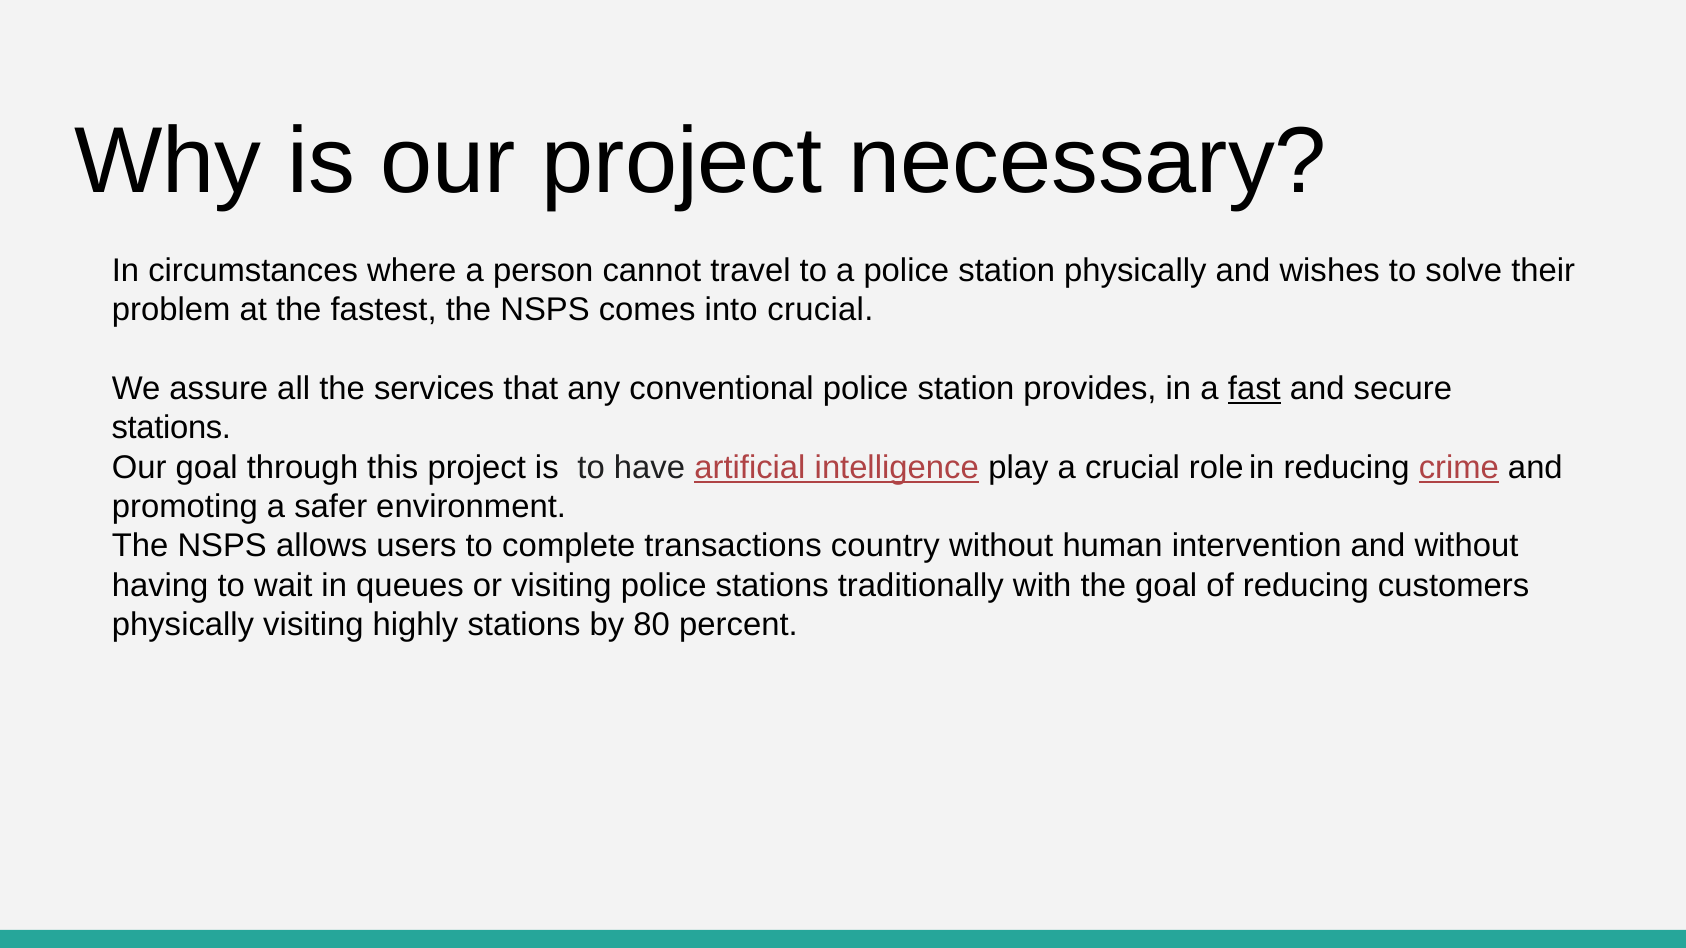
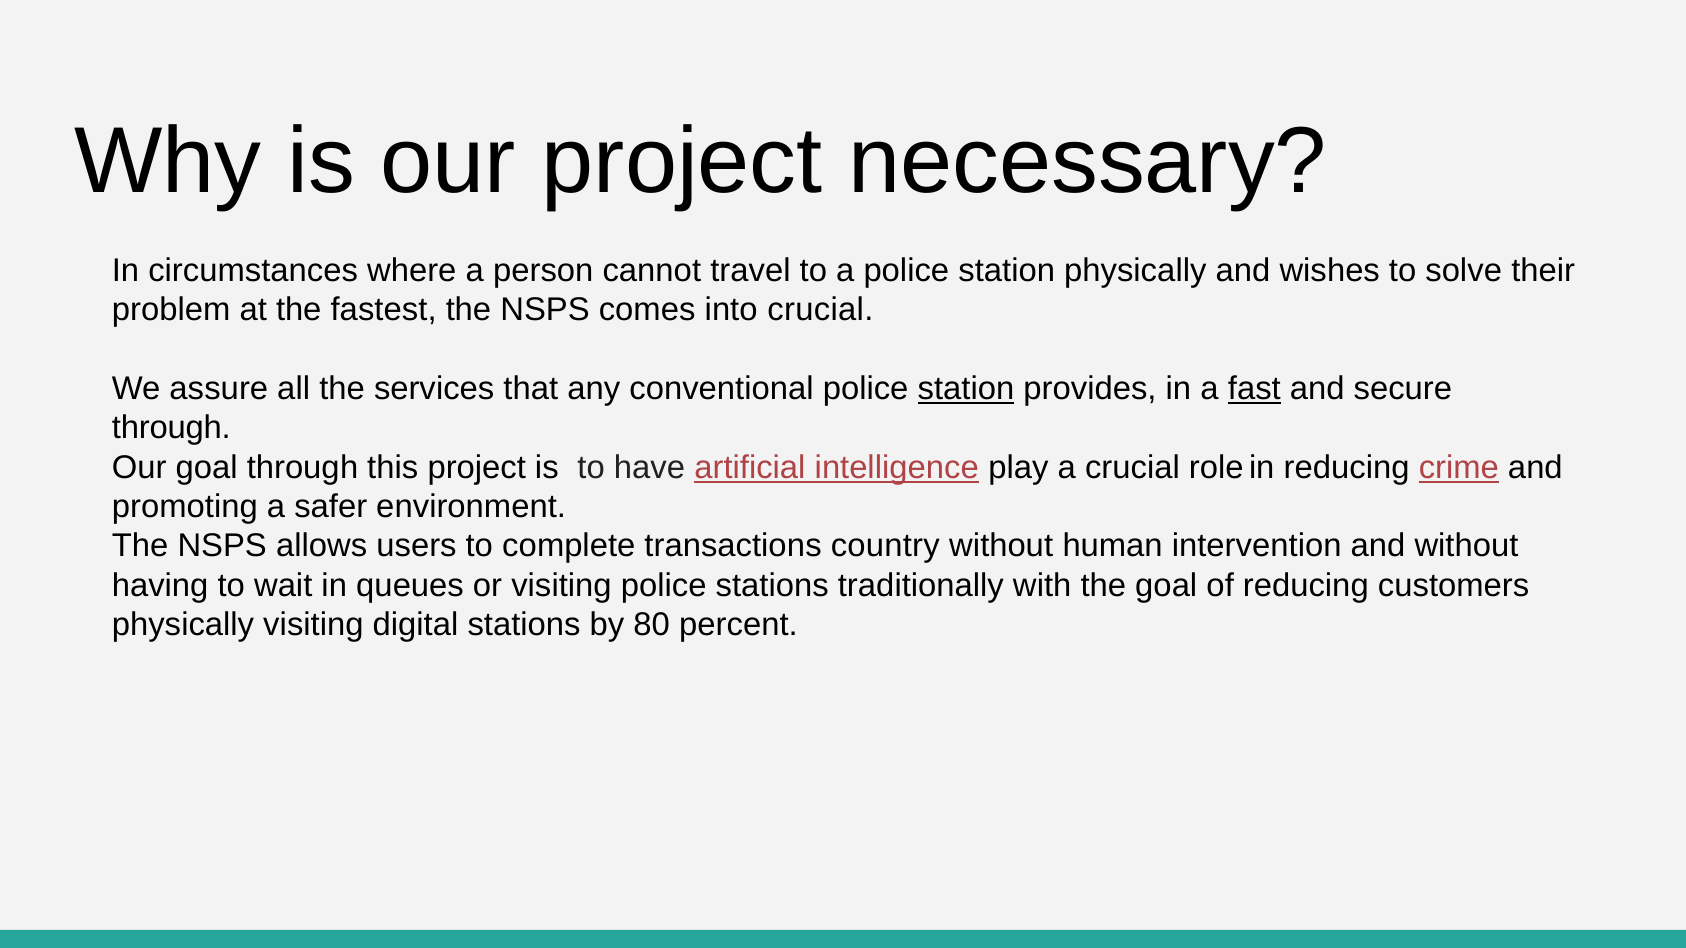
station underline: none -> present (966, 389)
stations: stations -> through (171, 428)
highly: highly -> digital (415, 625)
